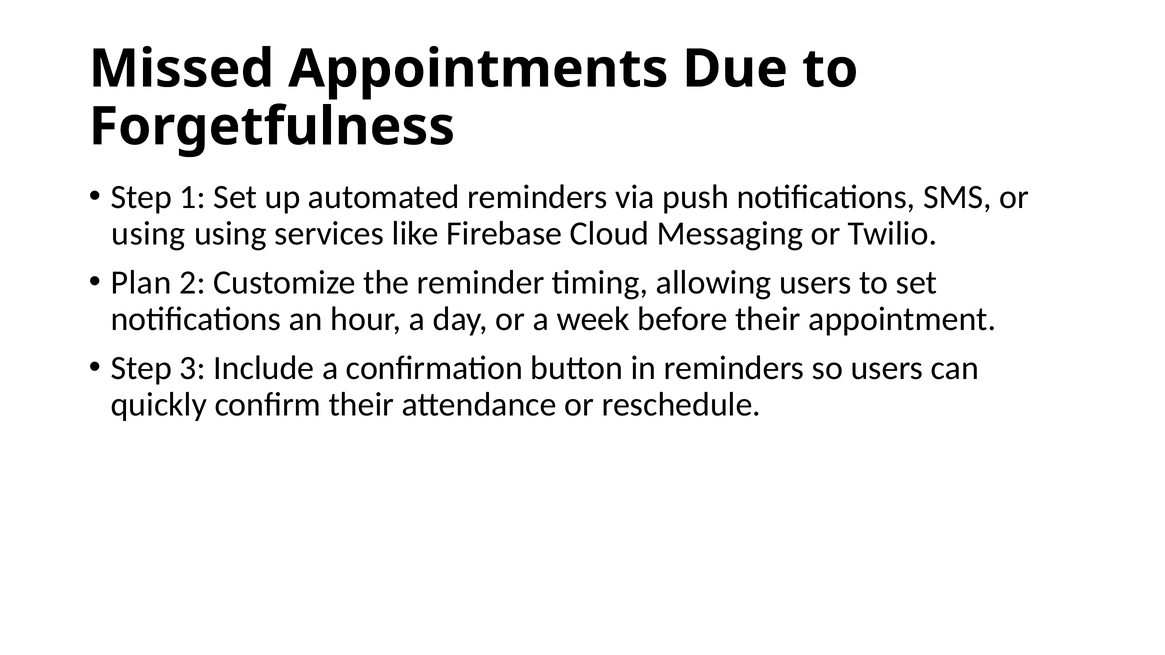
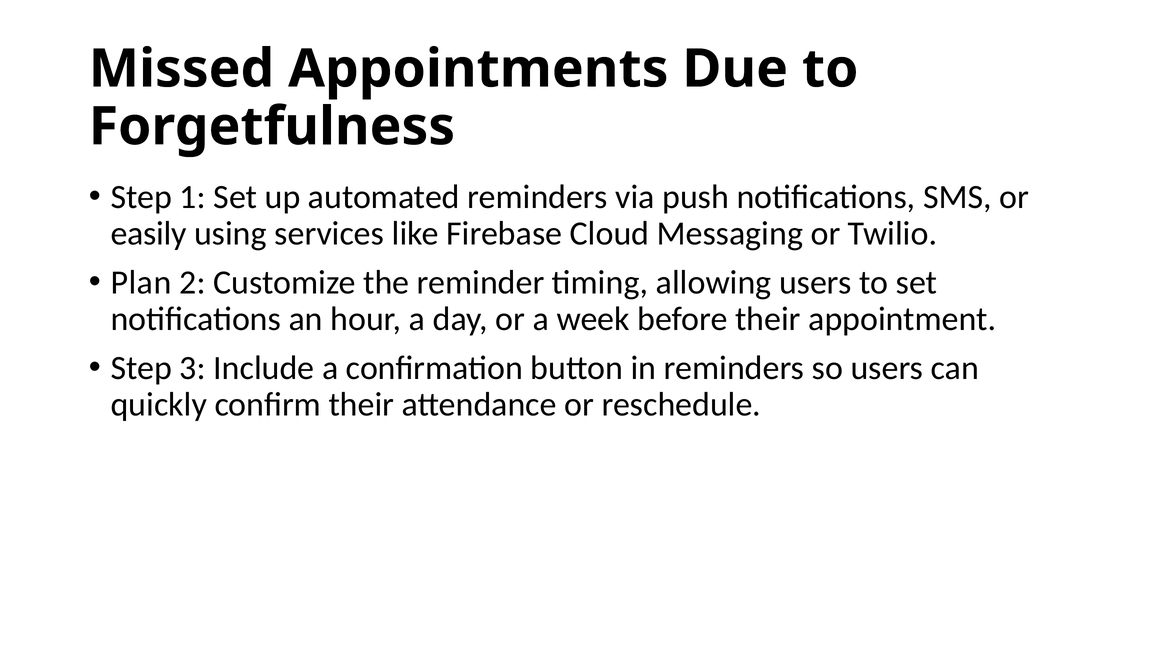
using: using -> easily (149, 234)
